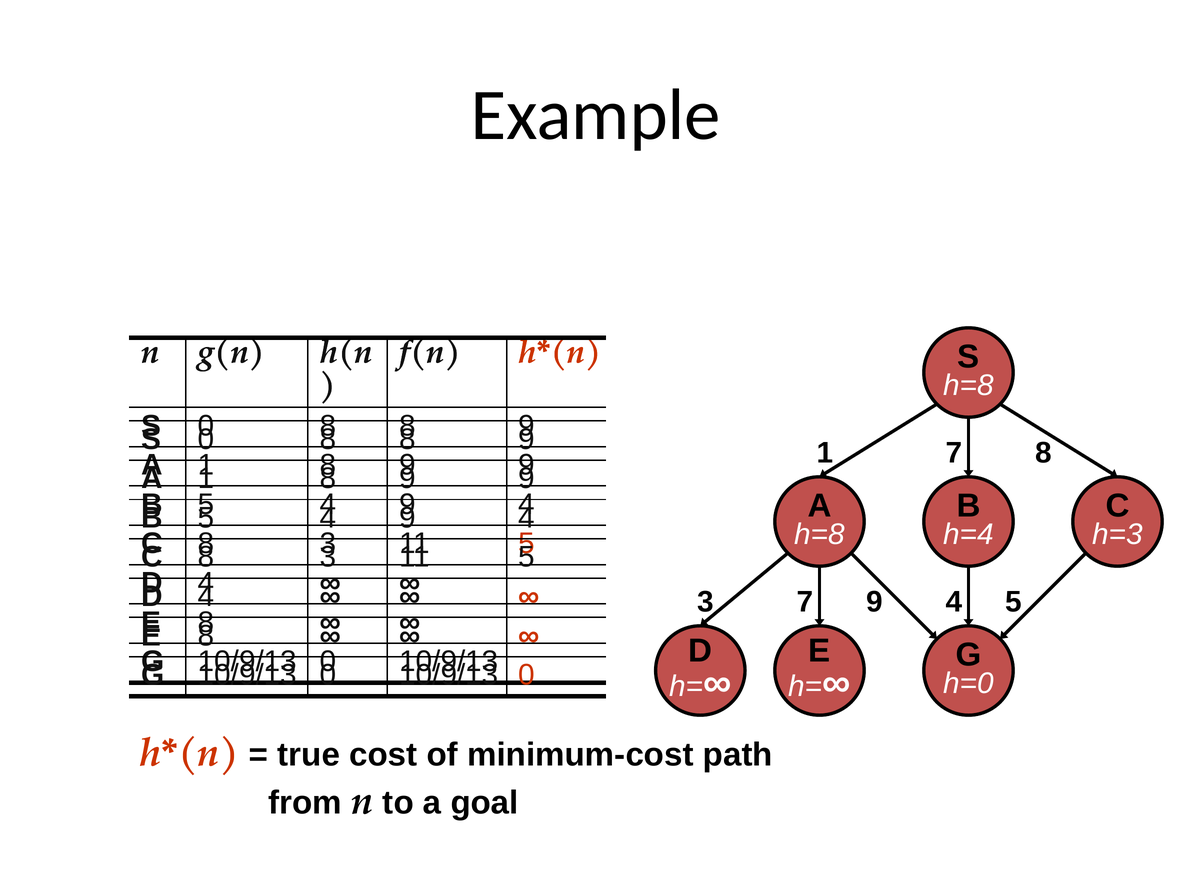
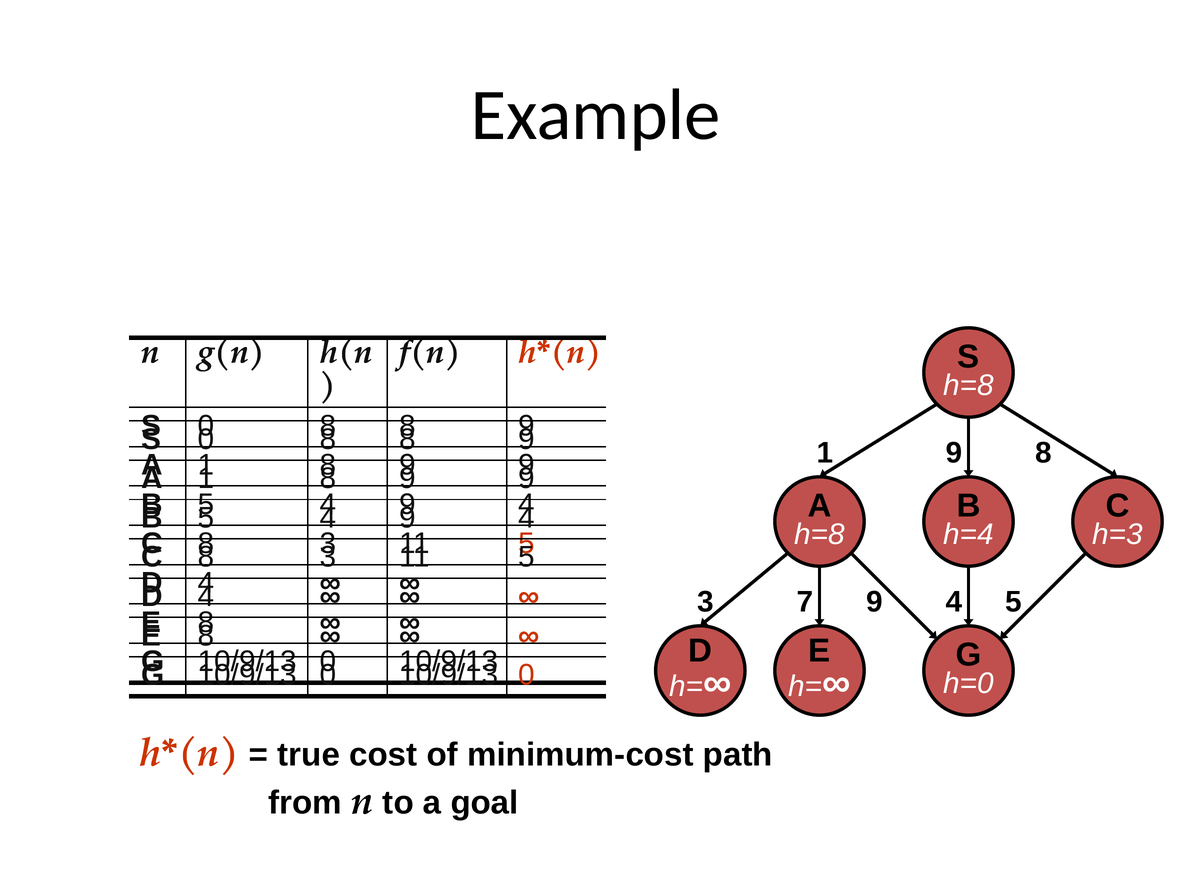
1 7: 7 -> 9 (954, 453)
